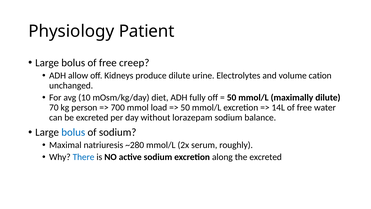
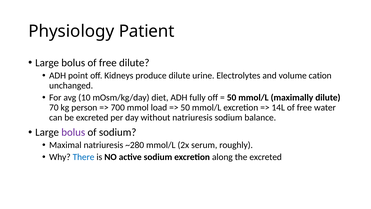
free creep: creep -> dilute (134, 63)
allow: allow -> point (78, 75)
without lorazepam: lorazepam -> natriuresis (192, 117)
bolus colour: blue -> purple (73, 132)
